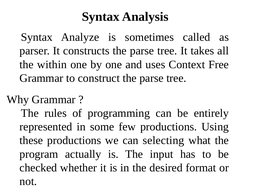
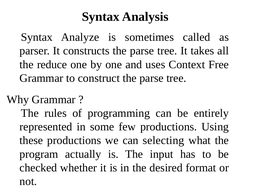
within: within -> reduce (52, 65)
